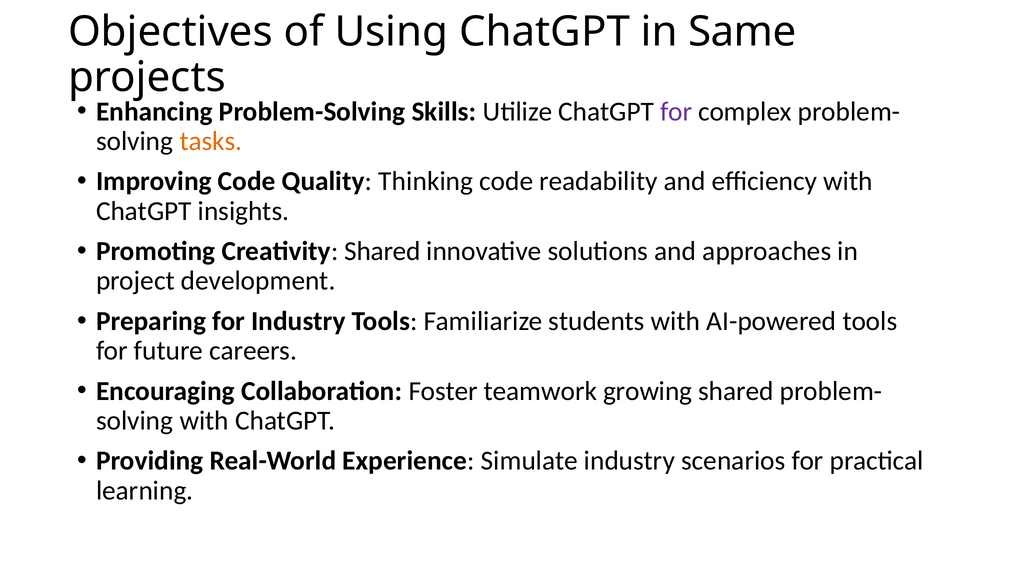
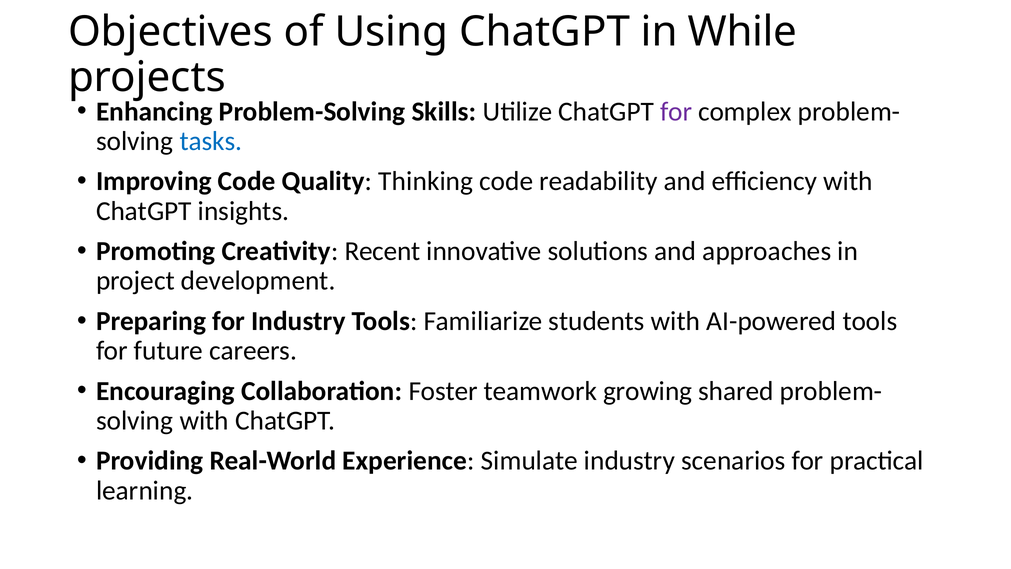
Same: Same -> While (742, 32)
tasks colour: orange -> blue (211, 141)
Creativity Shared: Shared -> Recent (382, 251)
